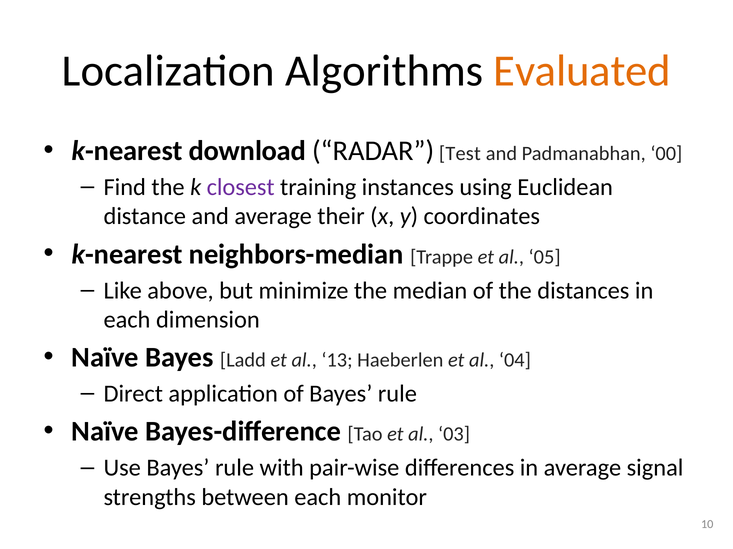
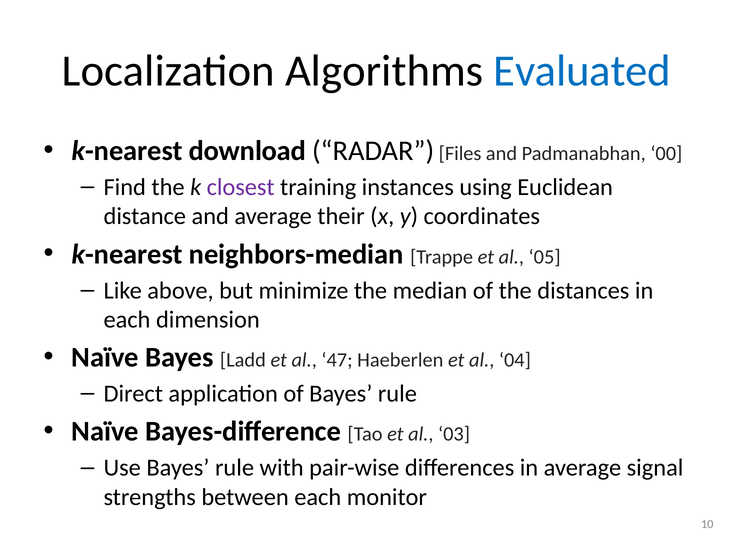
Evaluated colour: orange -> blue (582, 71)
Test: Test -> Files (460, 154)
13: 13 -> 47 (337, 361)
